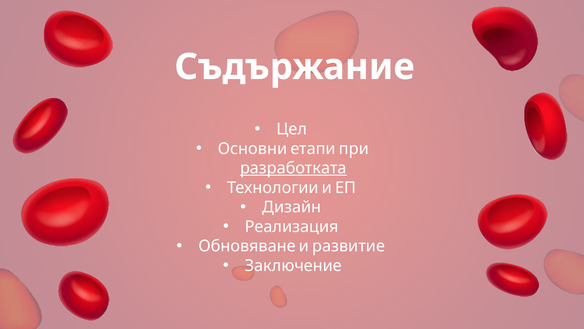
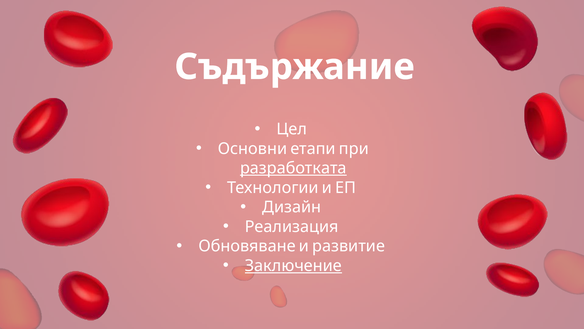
Заключение underline: none -> present (293, 265)
